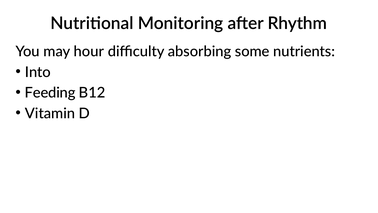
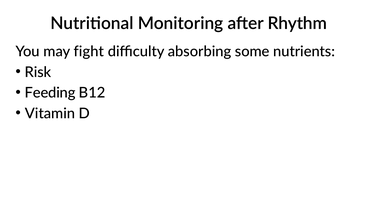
hour: hour -> fight (89, 51)
Into: Into -> Risk (38, 72)
